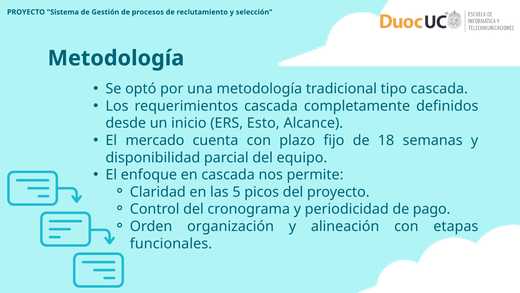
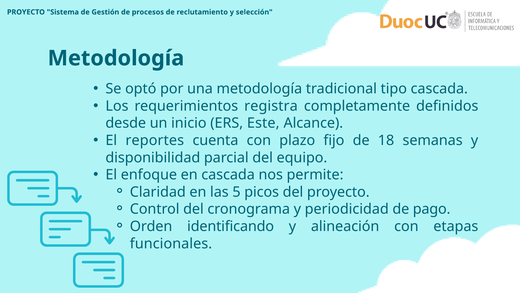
requerimientos cascada: cascada -> registra (271, 106)
Esto: Esto -> Este (263, 123)
mercado: mercado -> reportes (155, 140)
organización: organización -> identificando (231, 226)
